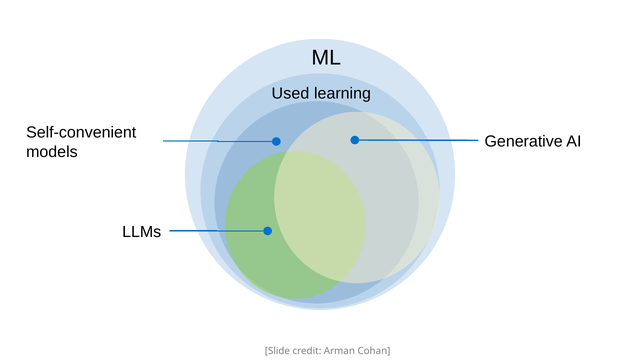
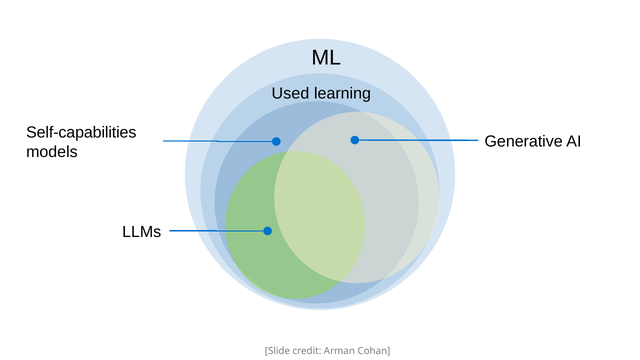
Self-convenient: Self-convenient -> Self-capabilities (81, 133)
